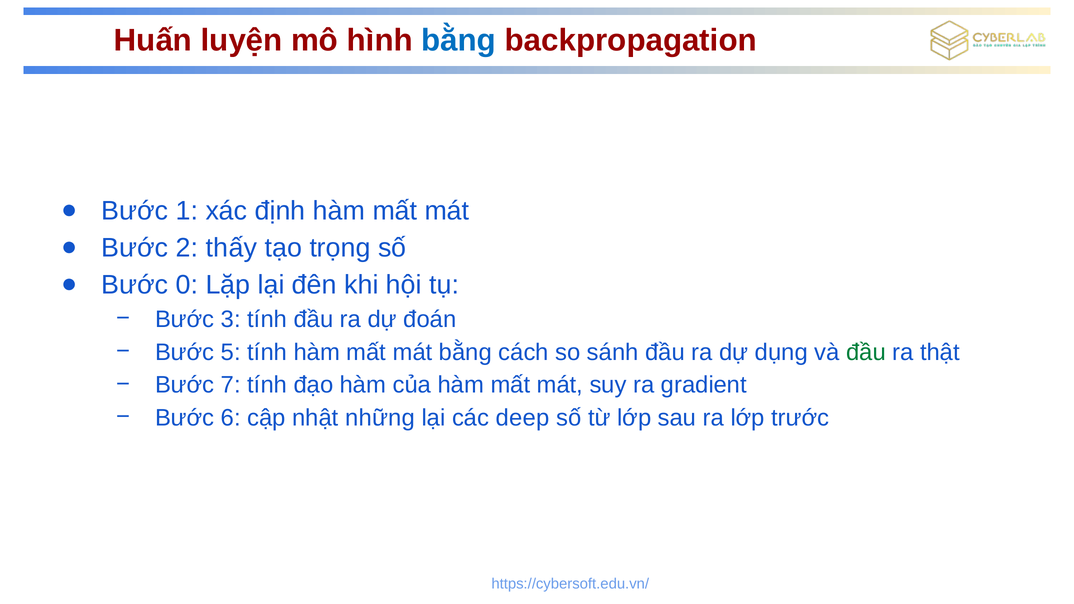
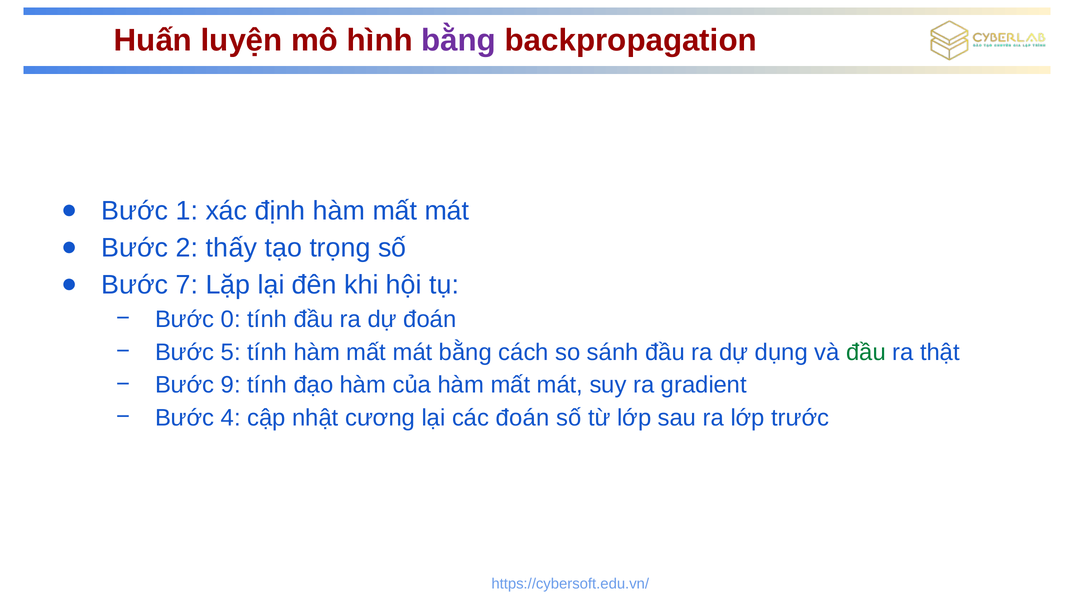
bằng colour: blue -> purple (459, 40)
0: 0 -> 7 (187, 285)
3: 3 -> 0 (231, 319)
7: 7 -> 9 (231, 385)
6: 6 -> 4 (231, 418)
những: những -> cương (380, 418)
các deep: deep -> đoán (523, 418)
